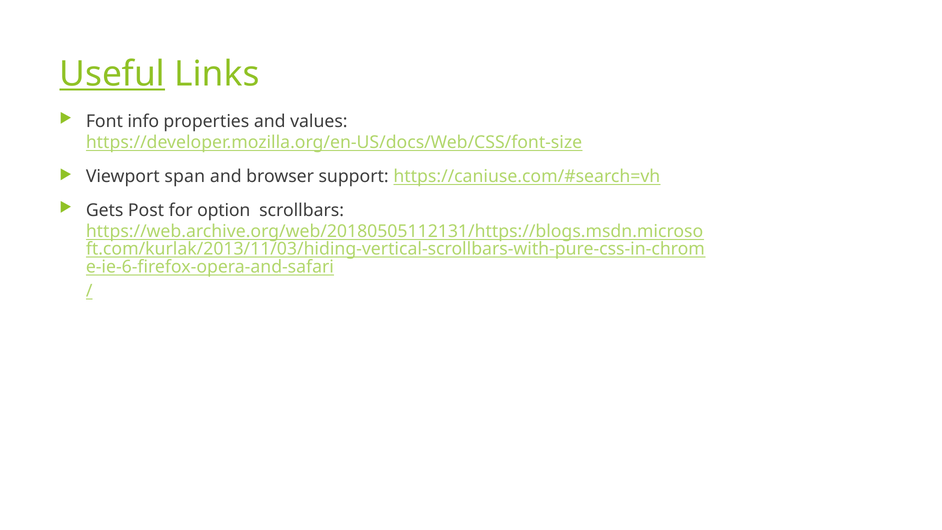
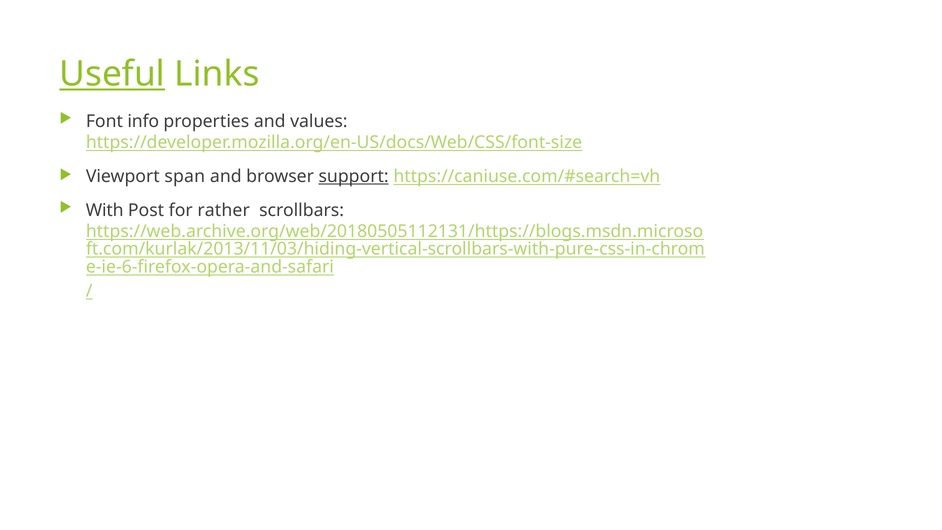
support underline: none -> present (354, 176)
Gets: Gets -> With (105, 210)
option: option -> rather (224, 210)
